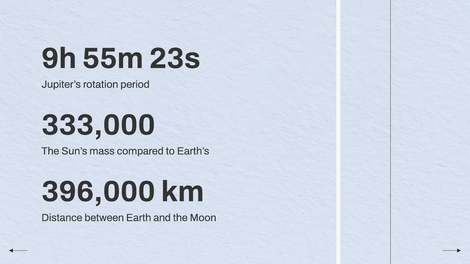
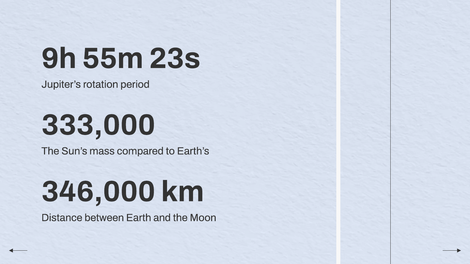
396,000: 396,000 -> 346,000 (98, 192)
